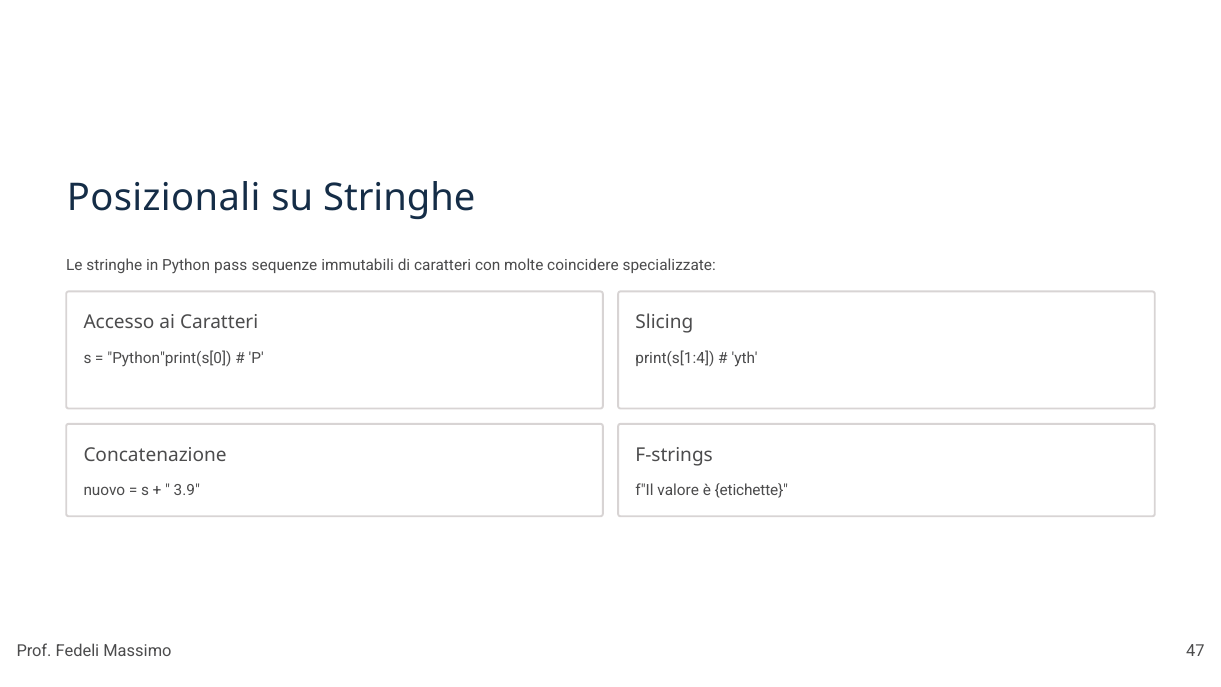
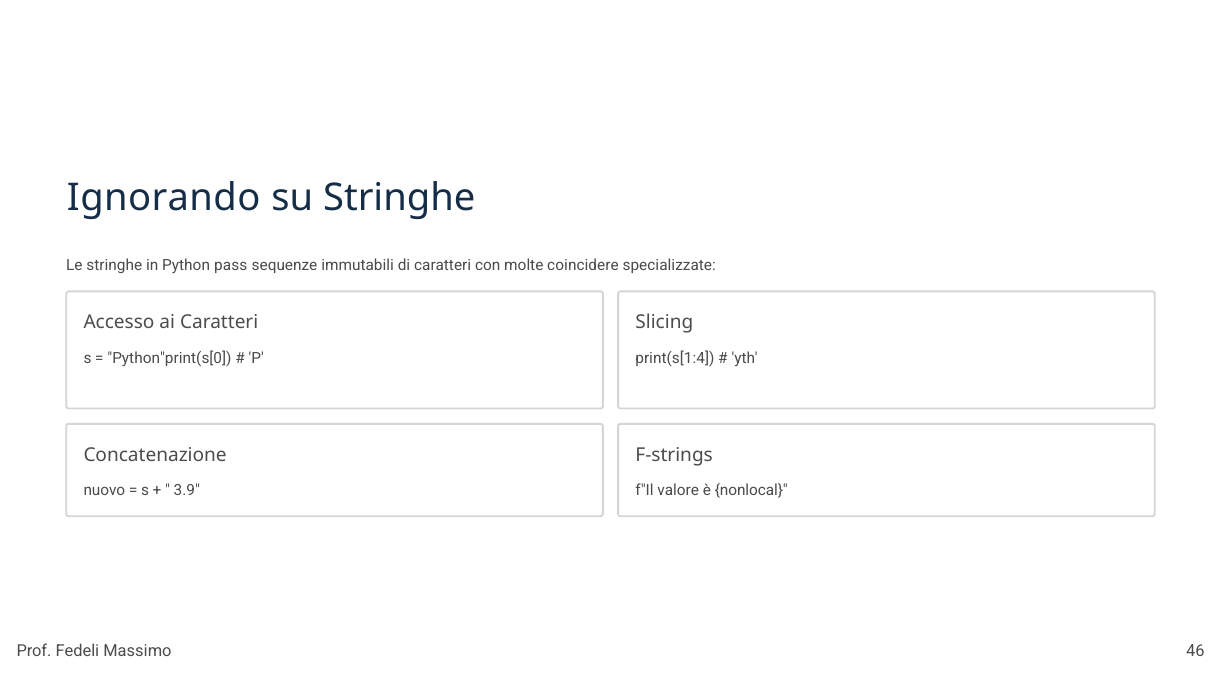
Posizionali: Posizionali -> Ignorando (164, 198)
etichette: etichette -> nonlocal (751, 491)
47: 47 -> 46 (1195, 651)
